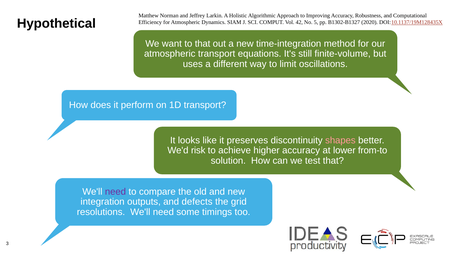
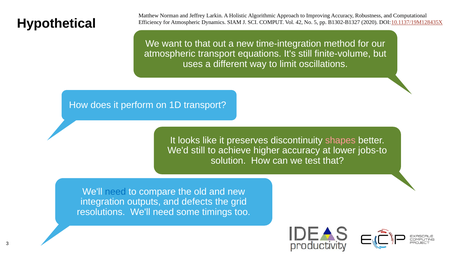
We'd risk: risk -> still (198, 151)
from-to: from-to -> jobs-to (373, 151)
need colour: purple -> blue (115, 192)
